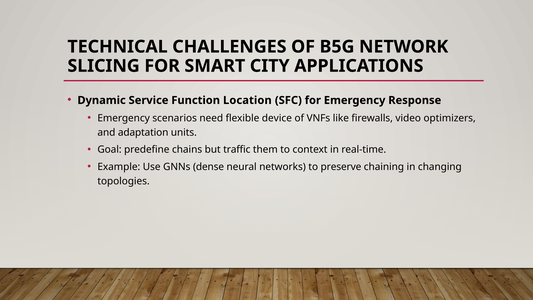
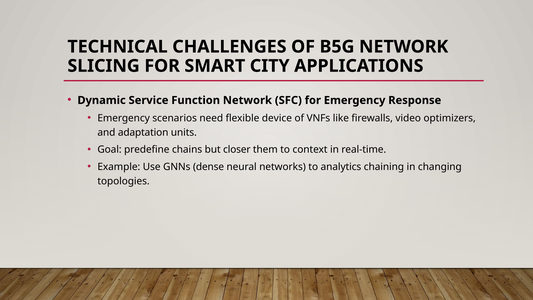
Function Location: Location -> Network (247, 100)
traffic: traffic -> closer (237, 150)
preserve: preserve -> analytics (341, 167)
